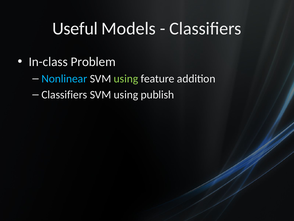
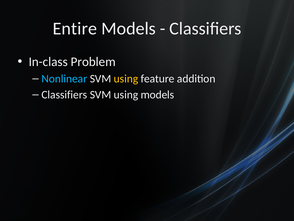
Useful: Useful -> Entire (75, 28)
using colour: light green -> yellow (126, 79)
using publish: publish -> models (157, 95)
